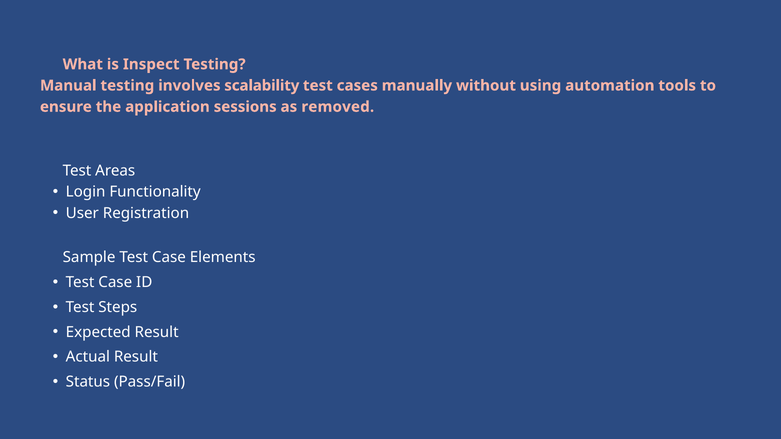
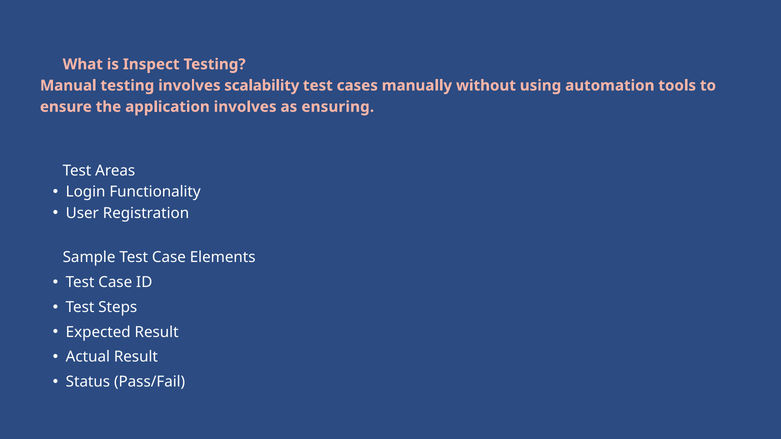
application sessions: sessions -> involves (245, 107)
removed: removed -> ensuring (338, 107)
